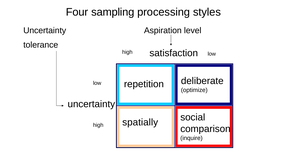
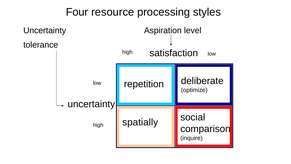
sampling: sampling -> resource (113, 12)
